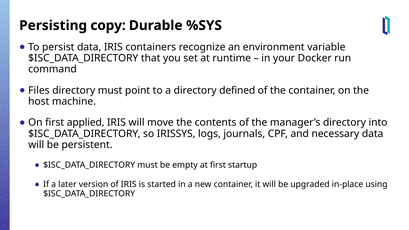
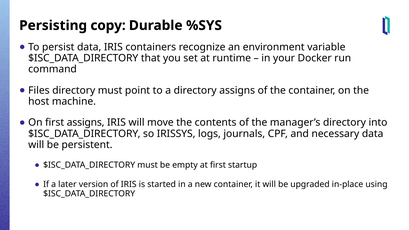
directory defined: defined -> assigns (237, 90)
first applied: applied -> assigns (86, 123)
